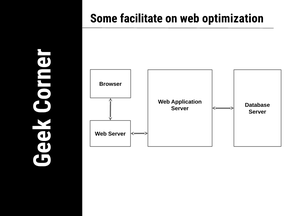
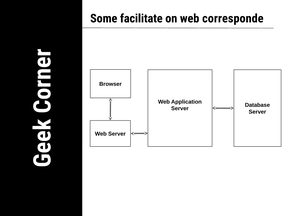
optimization: optimization -> corresponde (233, 18)
